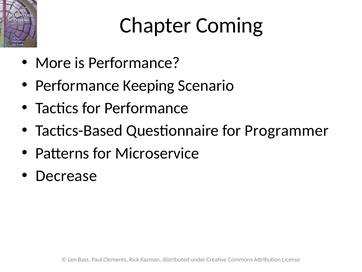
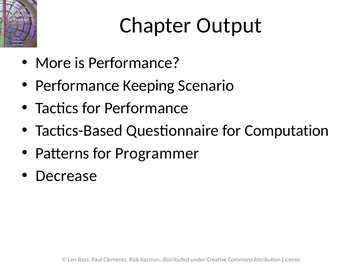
Coming: Coming -> Output (229, 25)
Programmer: Programmer -> Computation (287, 130)
Microservice: Microservice -> Programmer (157, 153)
